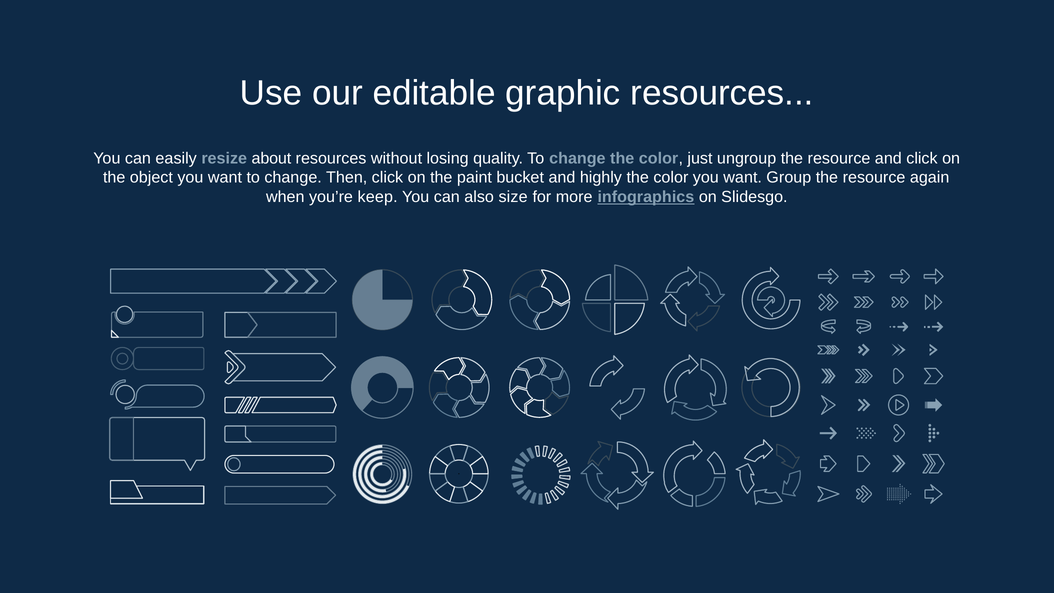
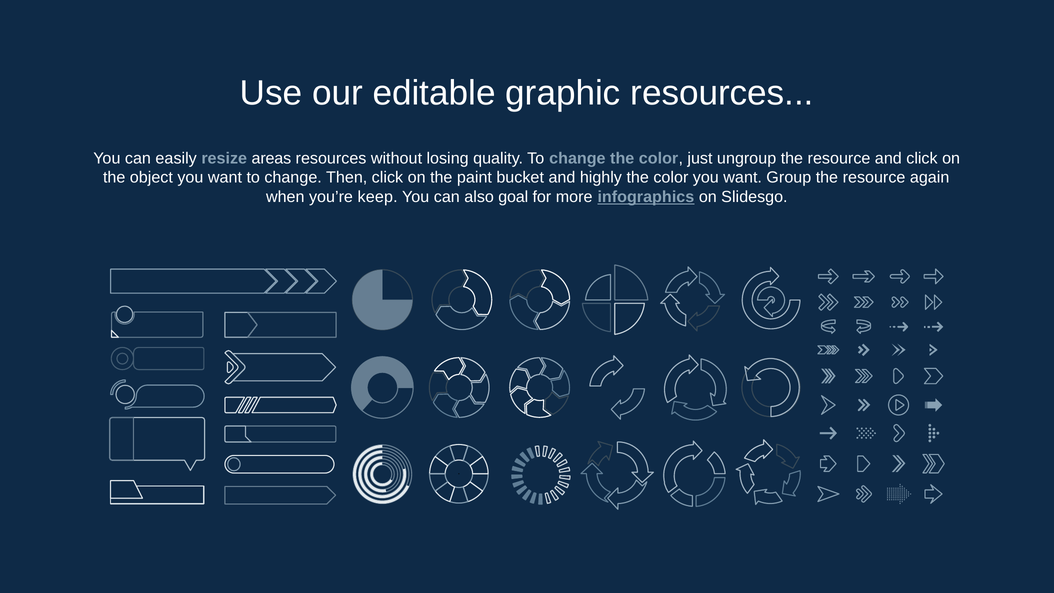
about: about -> areas (271, 158)
size: size -> goal (513, 197)
